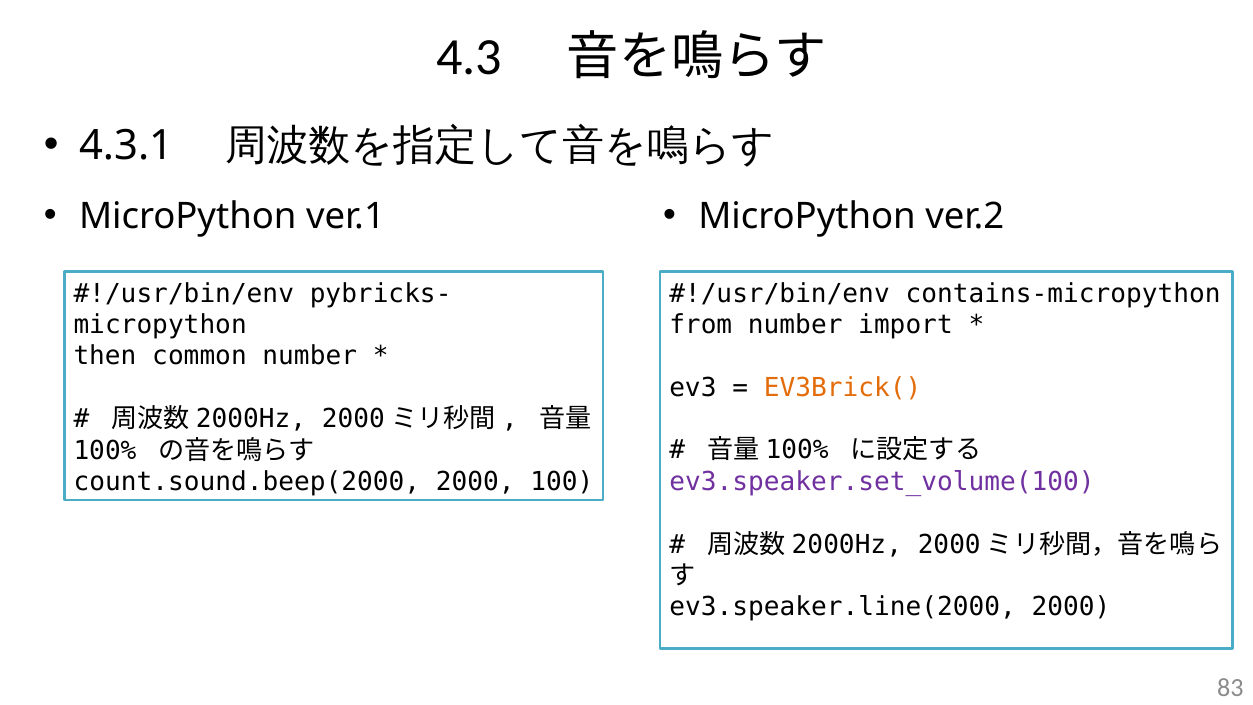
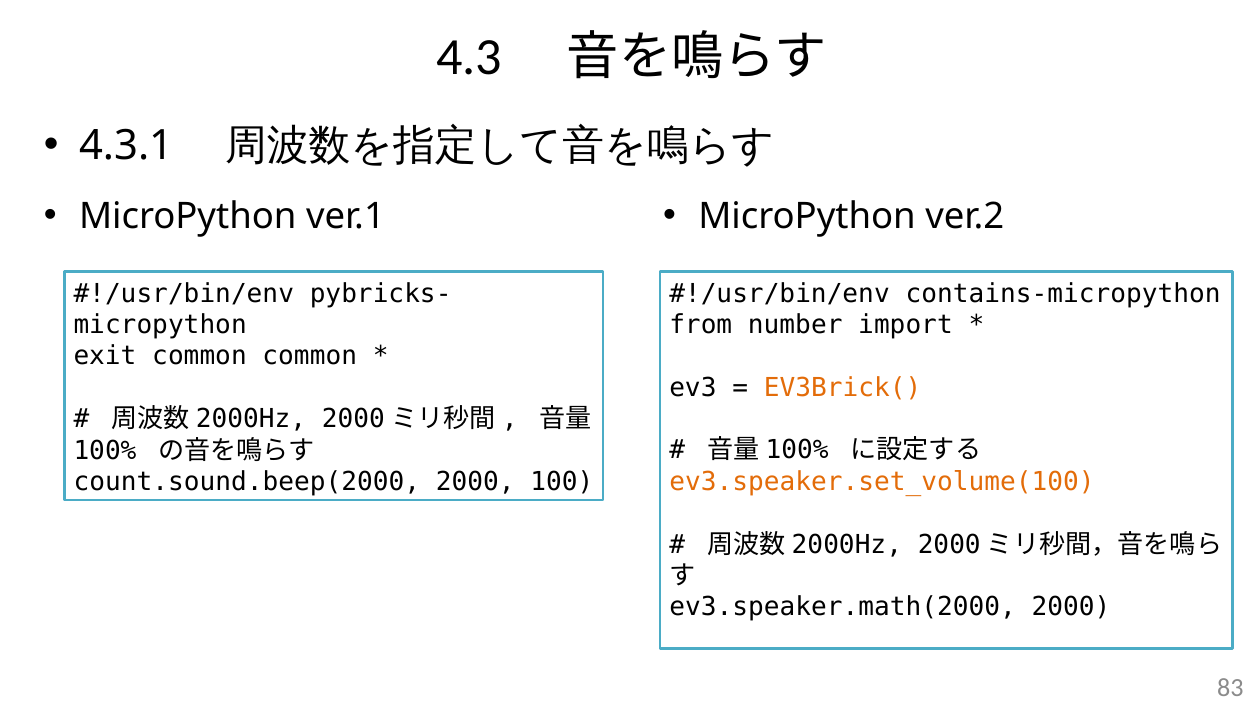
then: then -> exit (105, 356)
common number: number -> common (310, 356)
ev3.speaker.set_volume(100 colour: purple -> orange (882, 482)
ev3.speaker.line(2000: ev3.speaker.line(2000 -> ev3.speaker.math(2000 (843, 607)
